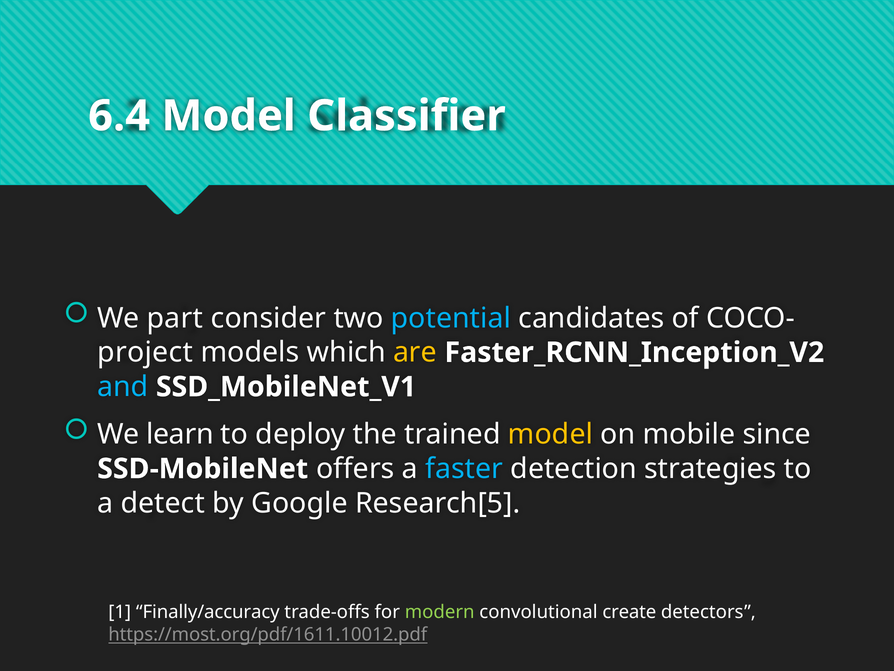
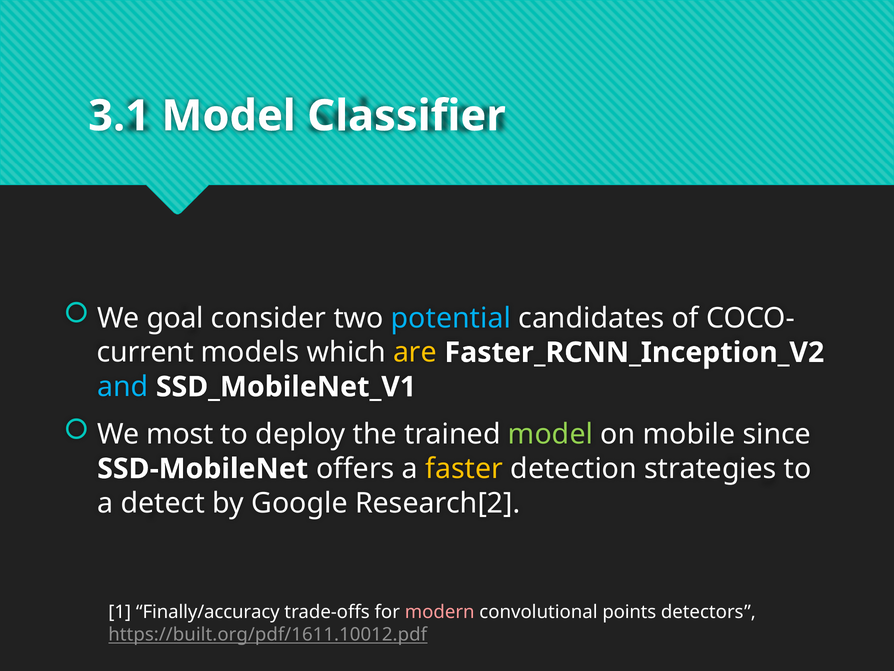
6.4: 6.4 -> 3.1 (119, 116)
part: part -> goal (175, 318)
project: project -> current (145, 352)
learn: learn -> most (180, 434)
model colour: yellow -> light green (551, 434)
faster colour: light blue -> yellow (464, 468)
Research[5: Research[5 -> Research[2 (438, 503)
modern colour: light green -> pink (440, 612)
create: create -> points (629, 612)
https://most.org/pdf/1611.10012.pdf: https://most.org/pdf/1611.10012.pdf -> https://built.org/pdf/1611.10012.pdf (268, 634)
